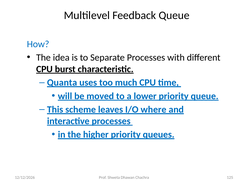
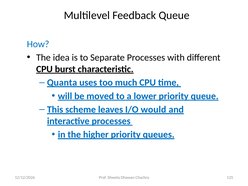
where: where -> would (153, 110)
